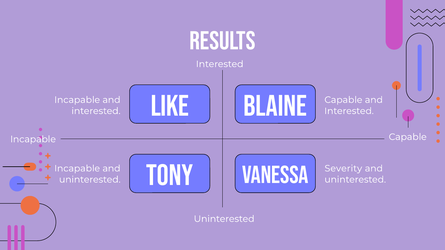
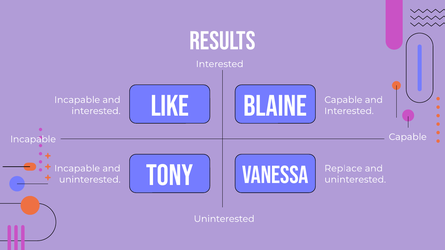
Severity: Severity -> Replace (343, 169)
